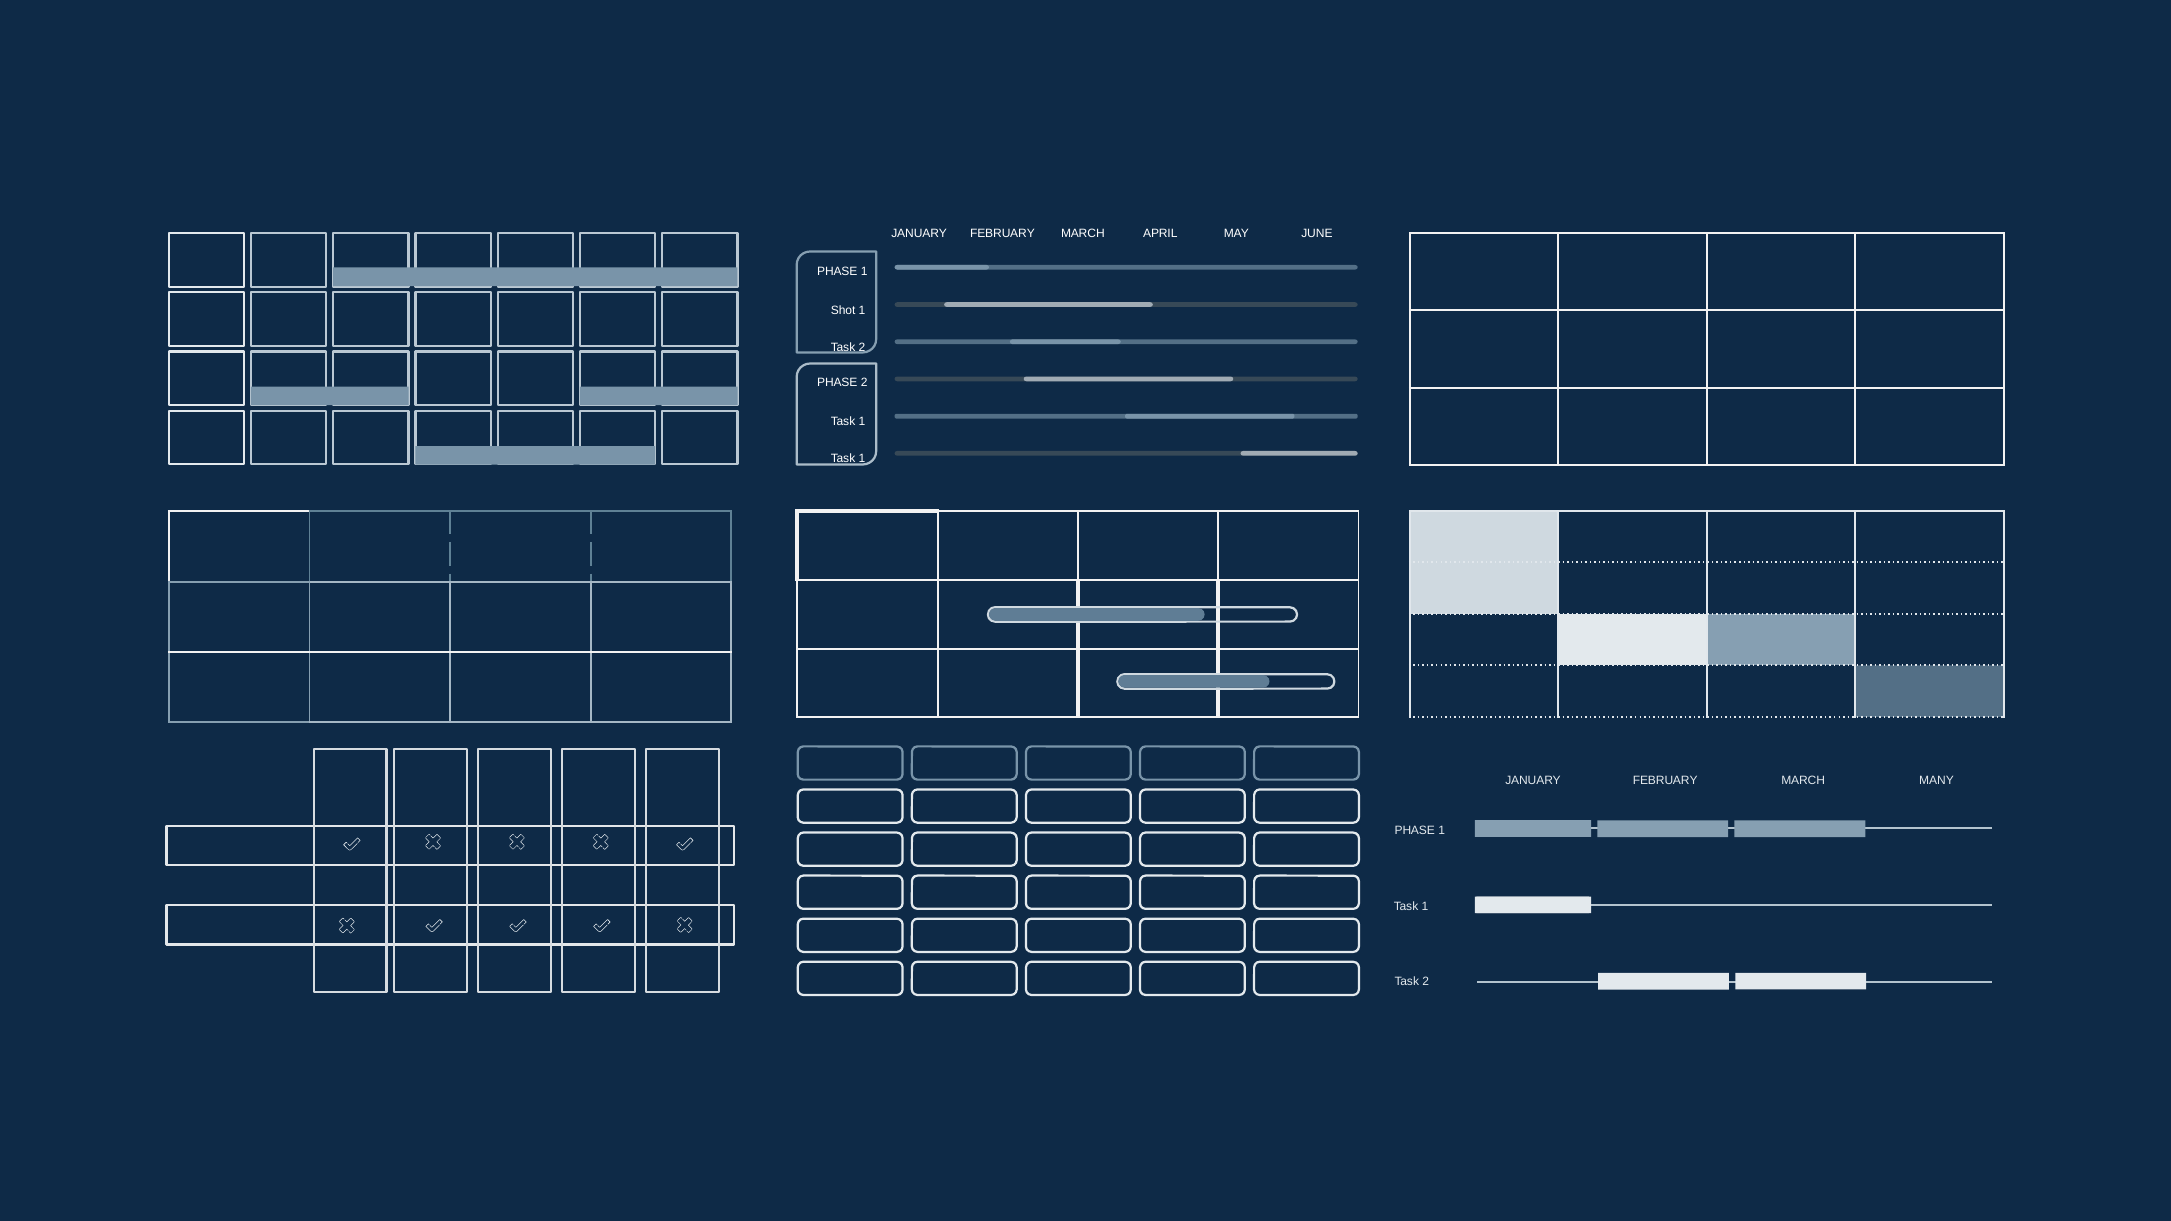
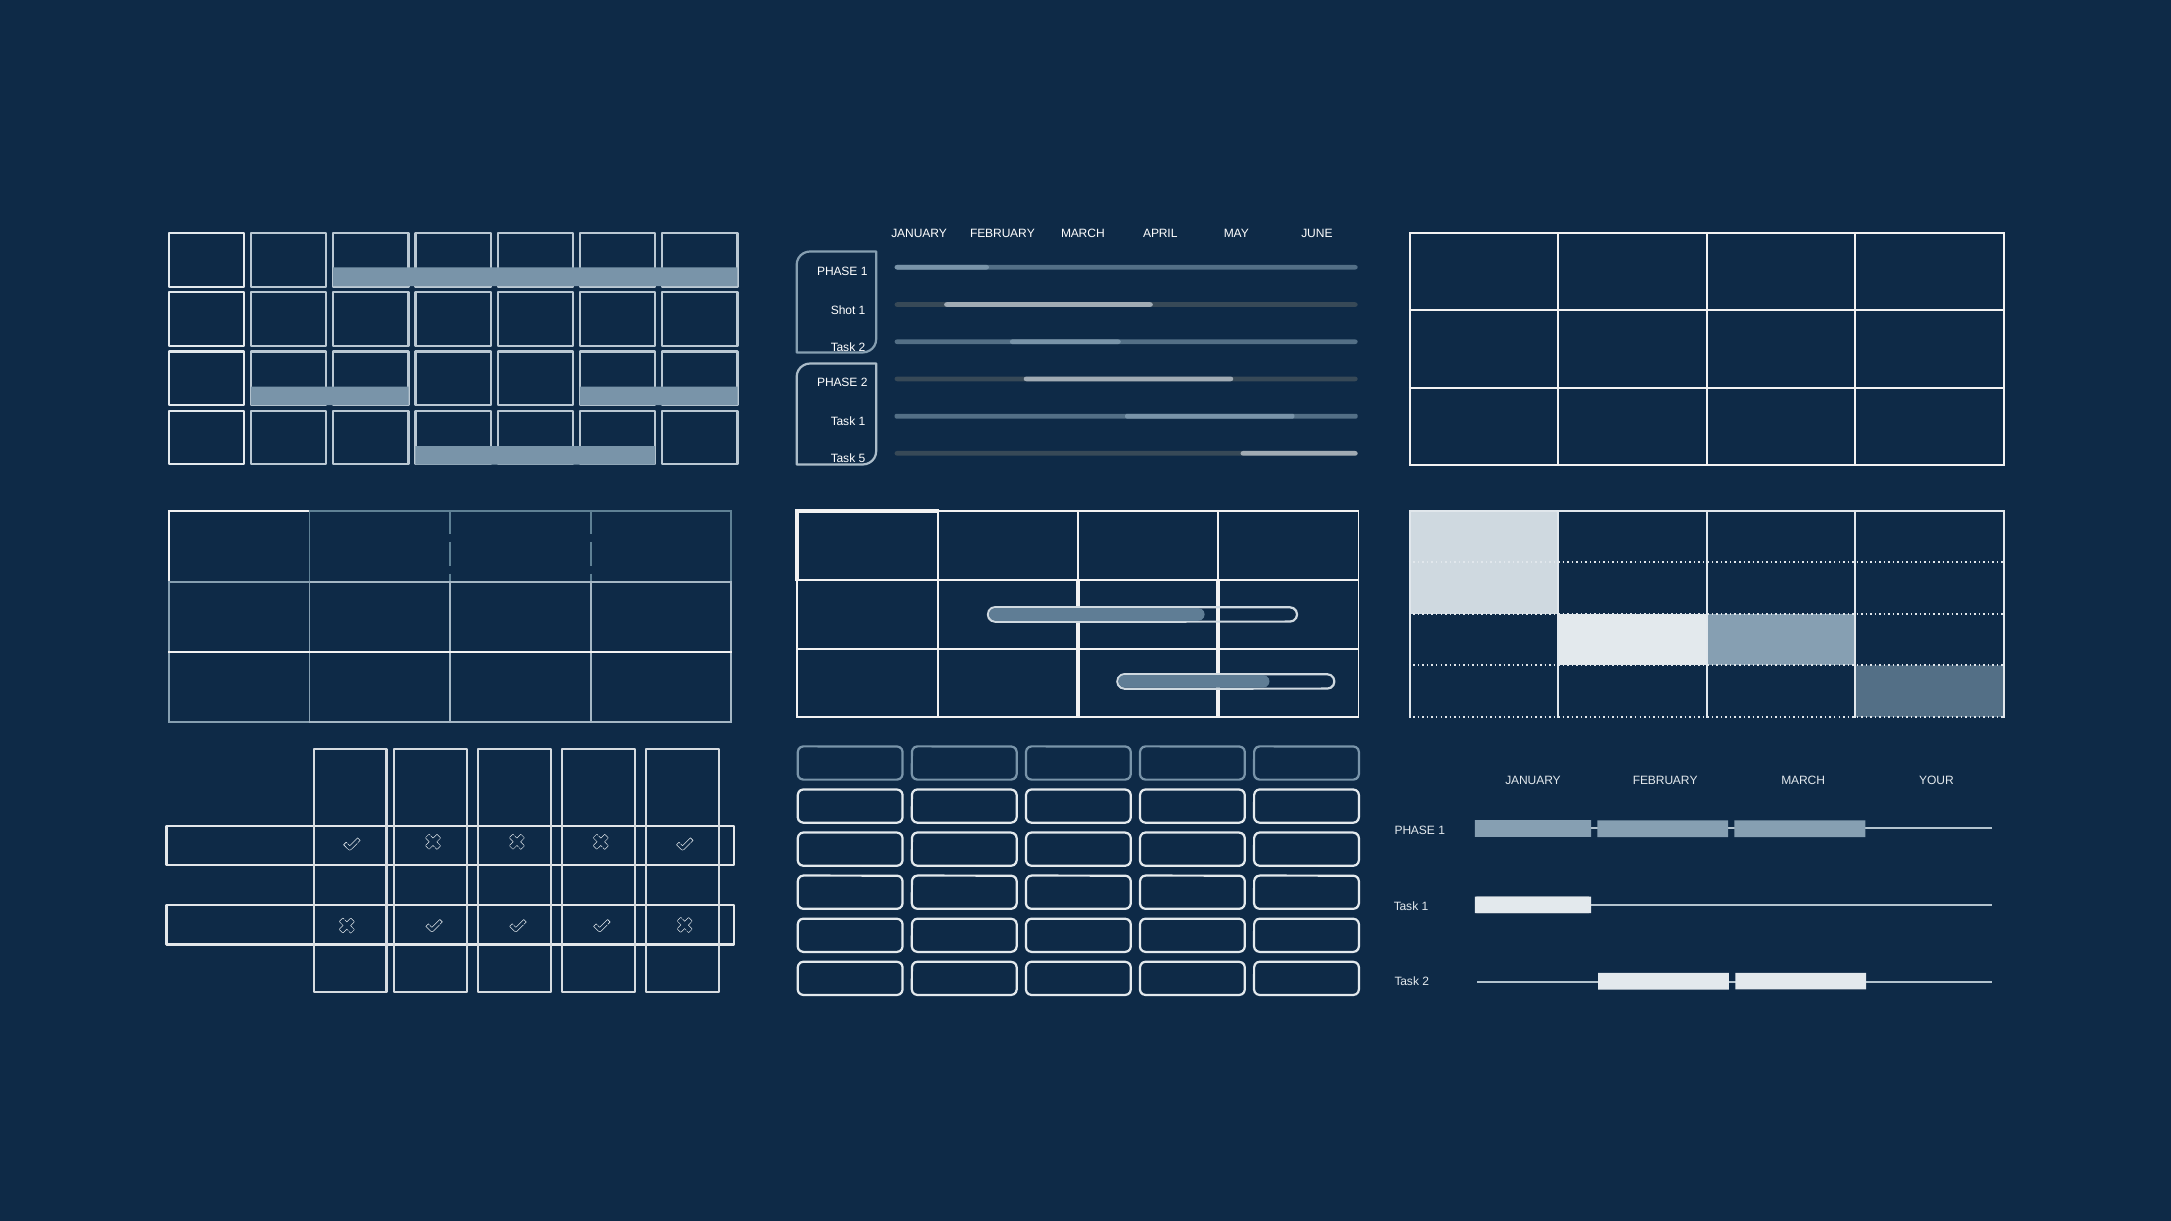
1: 1 -> 5 (862, 459)
MANY: MANY -> YOUR (1936, 781)
